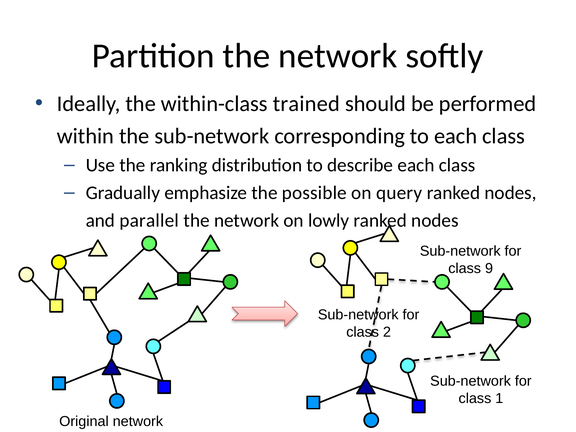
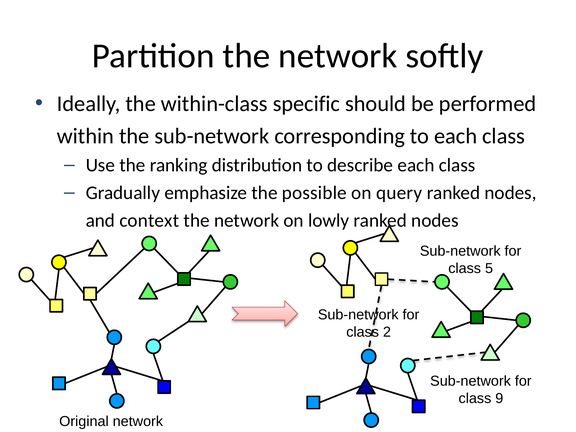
trained: trained -> specific (306, 104)
parallel: parallel -> context (149, 221)
9: 9 -> 5 (489, 268)
1: 1 -> 9 (499, 398)
